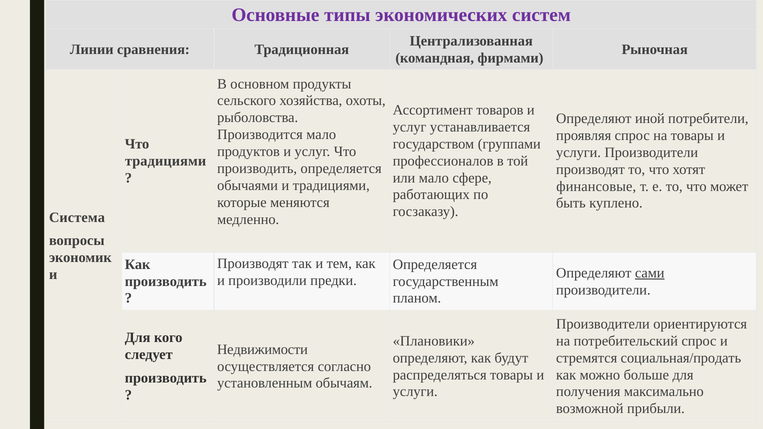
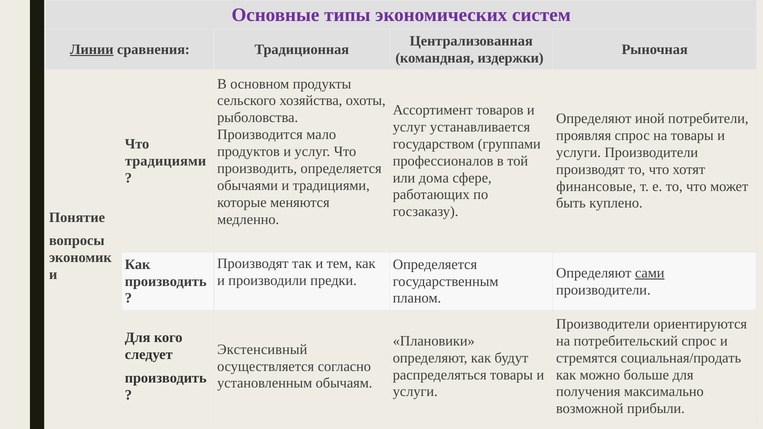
Линии underline: none -> present (92, 49)
фирмами: фирмами -> издержки (511, 58)
или мало: мало -> дома (434, 178)
Система: Система -> Понятие (77, 217)
Недвижимости: Недвижимости -> Экстенсивный (262, 350)
